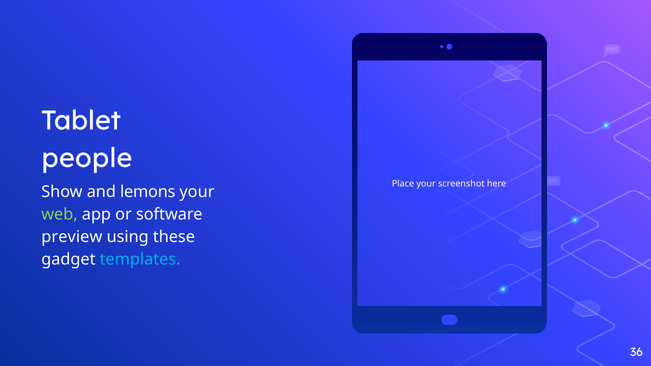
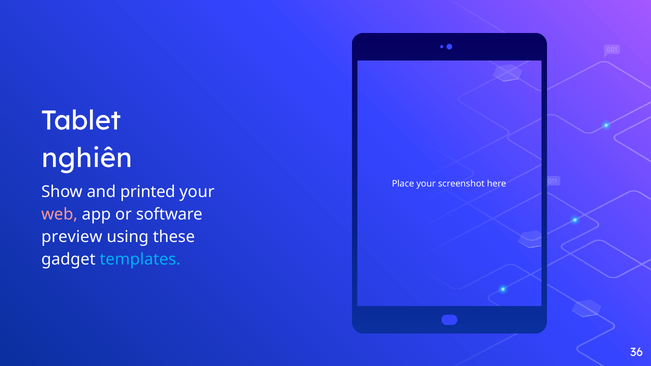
people: people -> nghiên (87, 158)
lemons: lemons -> printed (148, 192)
web colour: light green -> pink (59, 215)
